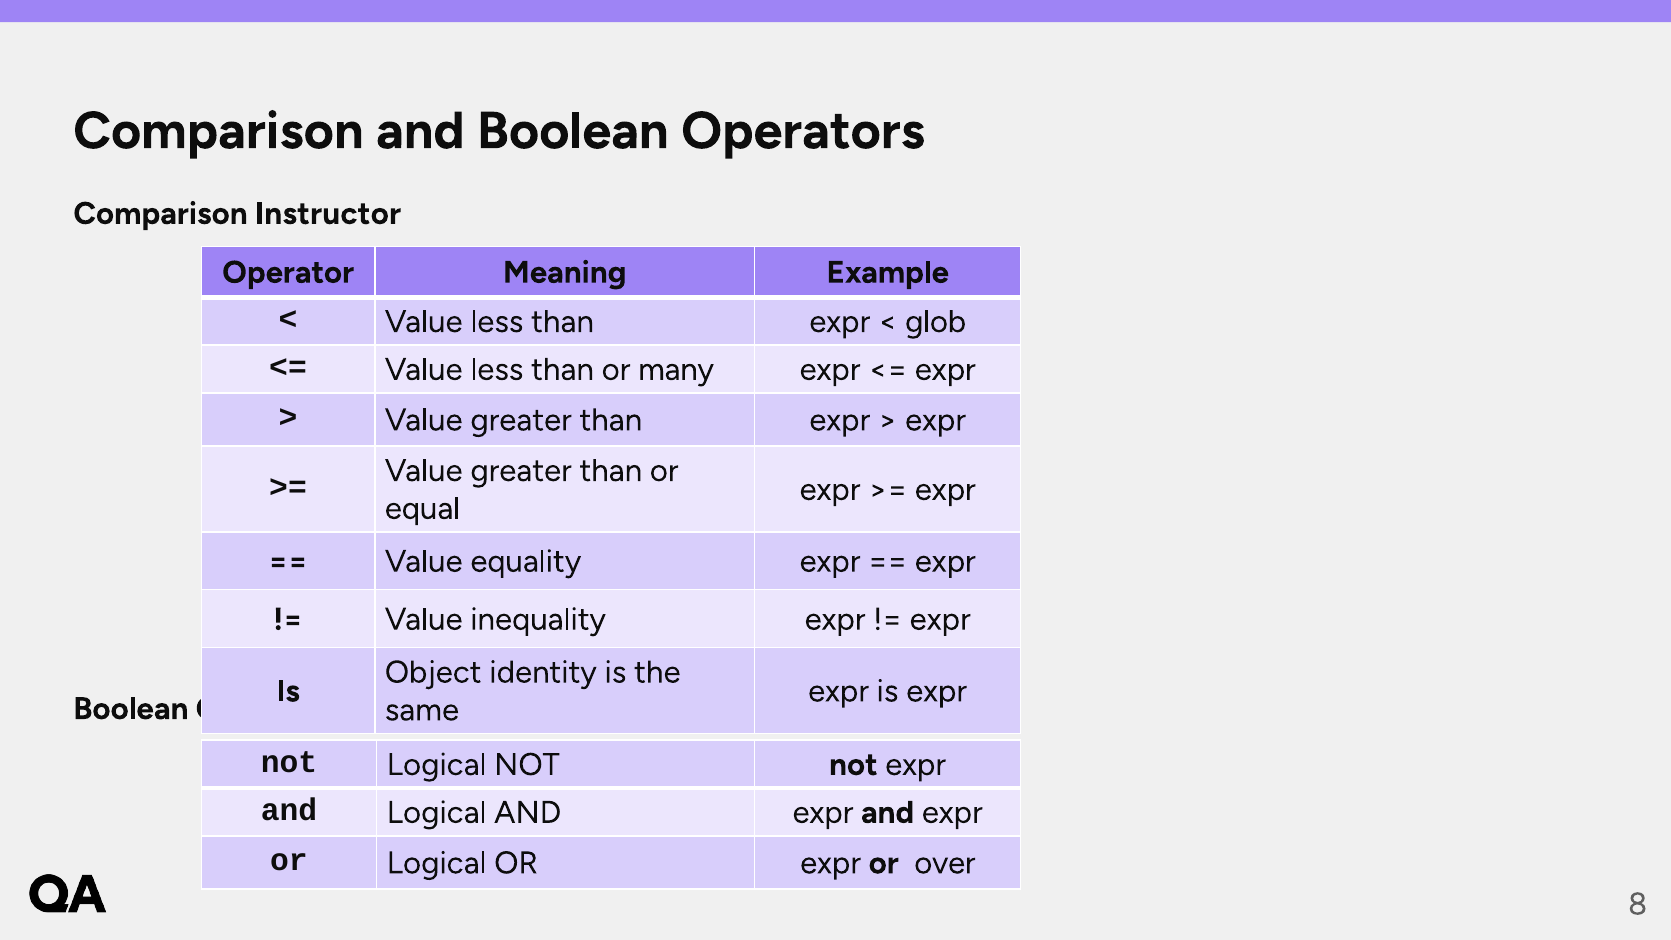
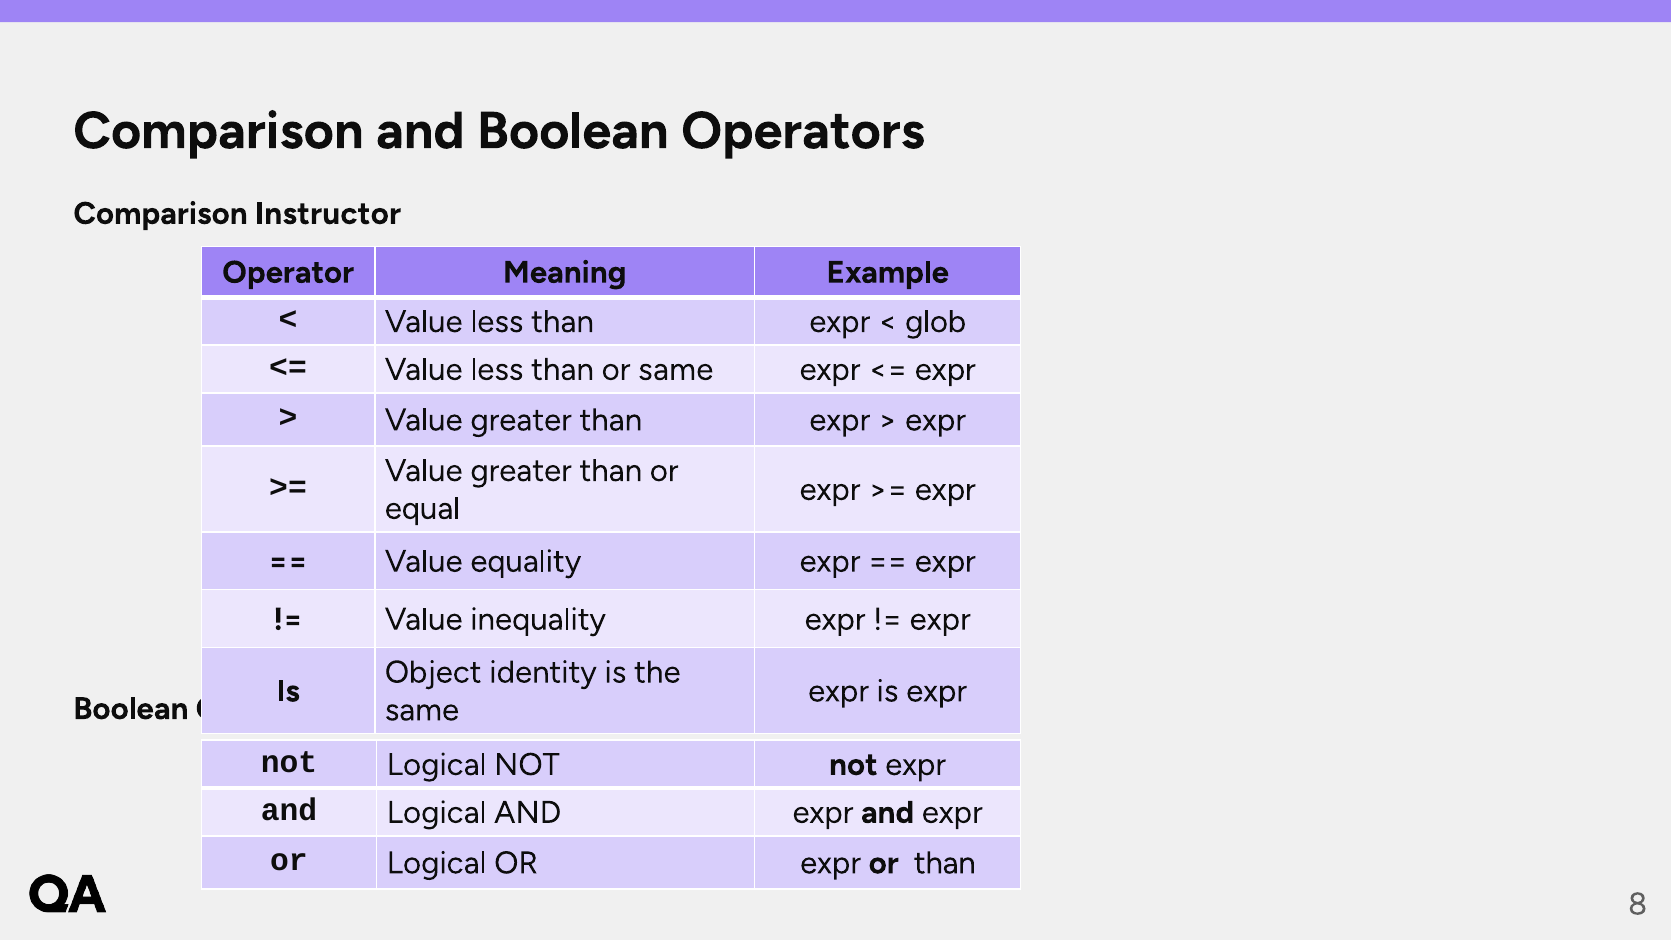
or many: many -> same (676, 369)
or over: over -> than (945, 863)
